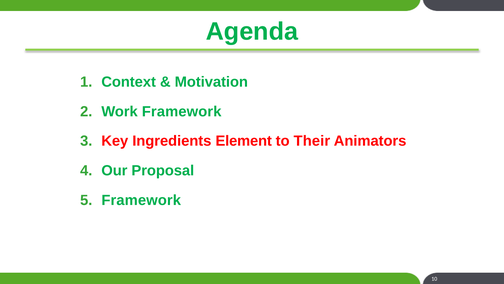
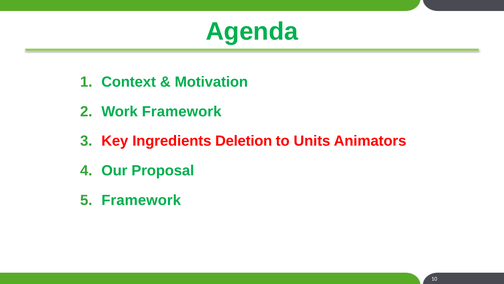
Element: Element -> Deletion (244, 141)
Their: Their -> Units (312, 141)
